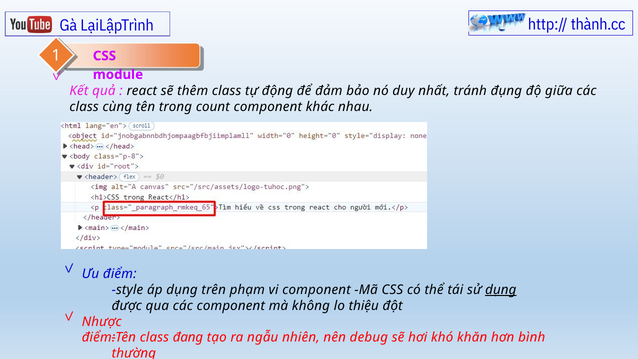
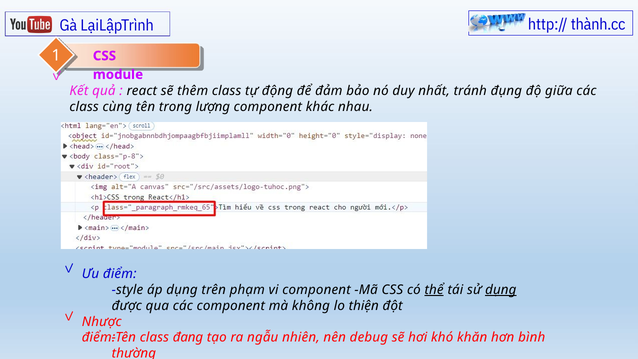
count: count -> lượng (213, 107)
thể underline: none -> present (434, 290)
thiệu: thiệu -> thiện (364, 306)
